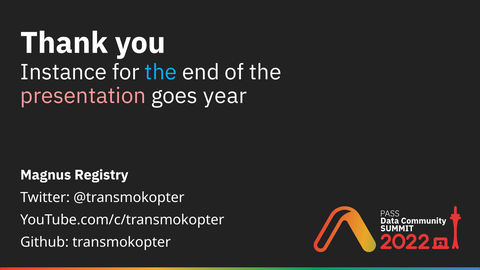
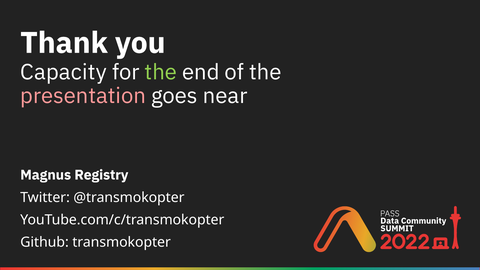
Instance: Instance -> Capacity (64, 72)
the colour: light blue -> light green (161, 72)
year: year -> near (225, 96)
